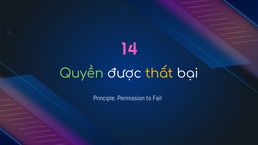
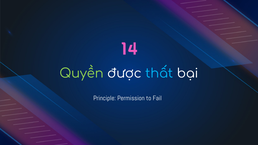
thất colour: yellow -> light blue (159, 73)
